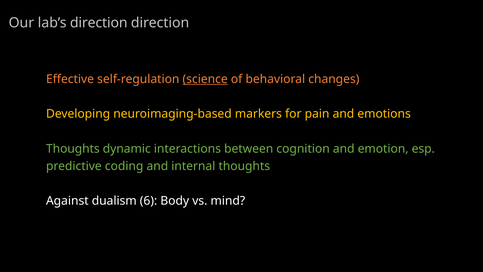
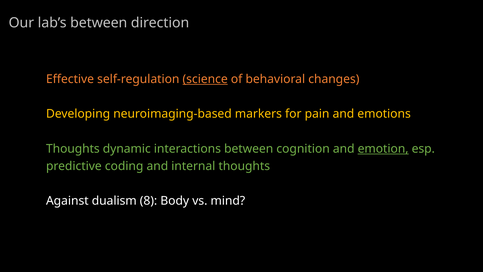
lab’s direction: direction -> between (99, 23)
emotion underline: none -> present (383, 149)
6: 6 -> 8 (149, 201)
